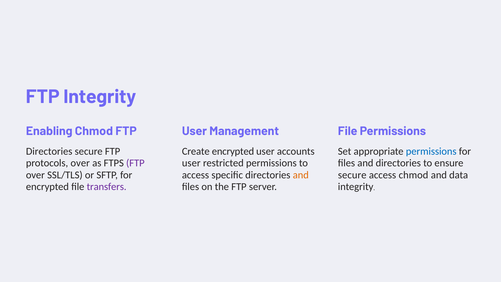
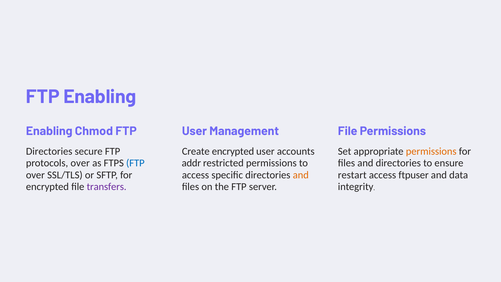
FTP Integrity: Integrity -> Enabling (100, 97)
permissions colour: blue -> orange (431, 151)
FTP colour: purple -> blue (135, 163)
user: user -> addr (191, 163)
secure: secure -> restart (352, 175)
access chmod: chmod -> ftpuser (414, 175)
